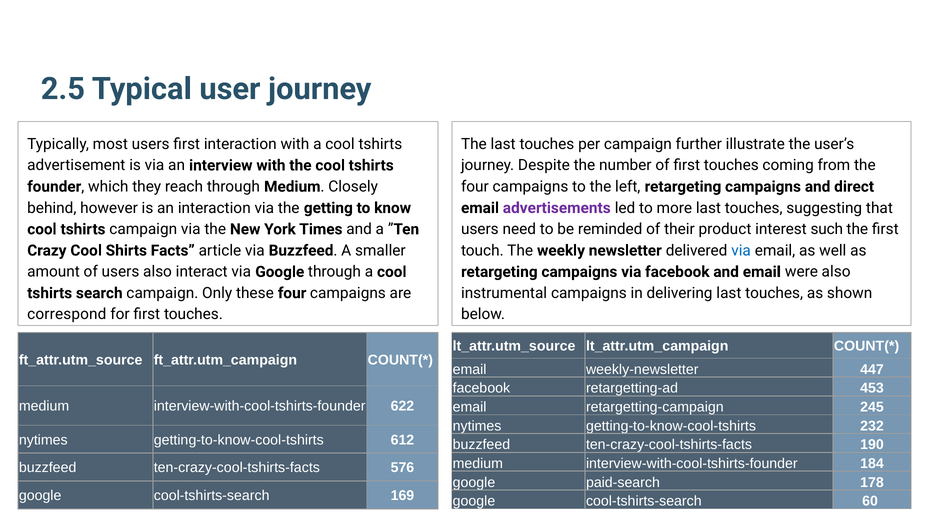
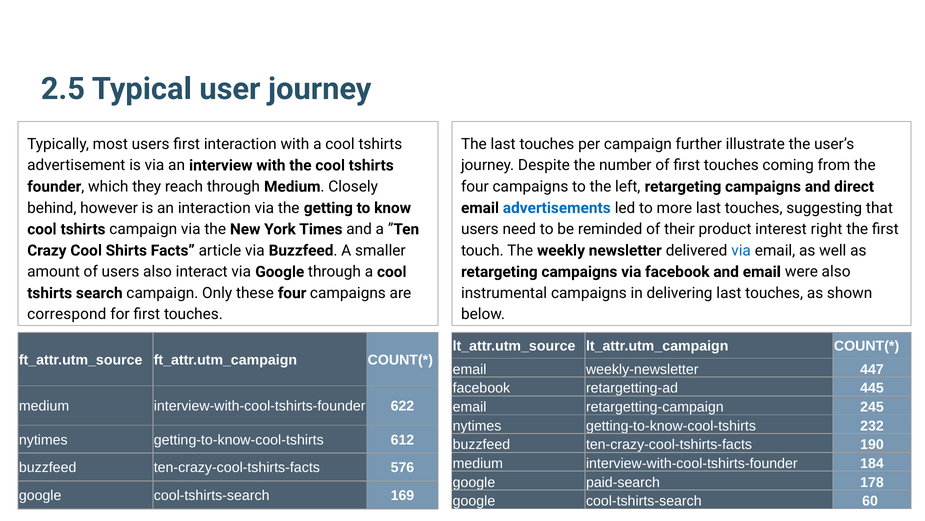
advertisements colour: purple -> blue (557, 208)
such: such -> right (827, 229)
453: 453 -> 445 (872, 388)
